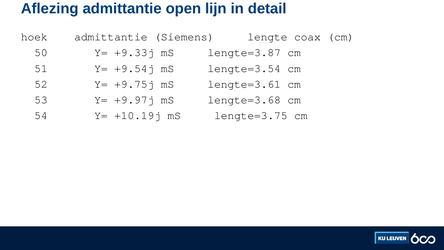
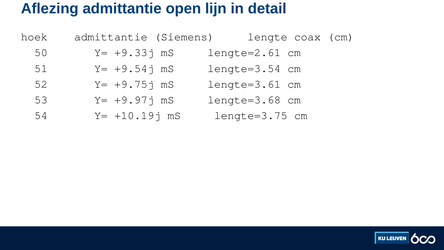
lengte=3.87: lengte=3.87 -> lengte=2.61 (244, 53)
